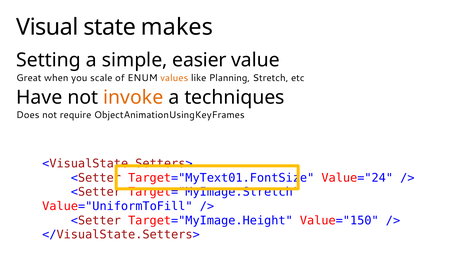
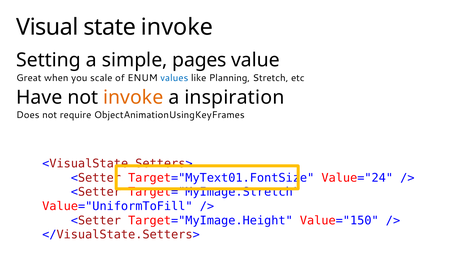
state makes: makes -> invoke (177, 27)
easier: easier -> pages (199, 60)
values colour: orange -> blue (174, 78)
techniques: techniques -> inspiration (234, 98)
